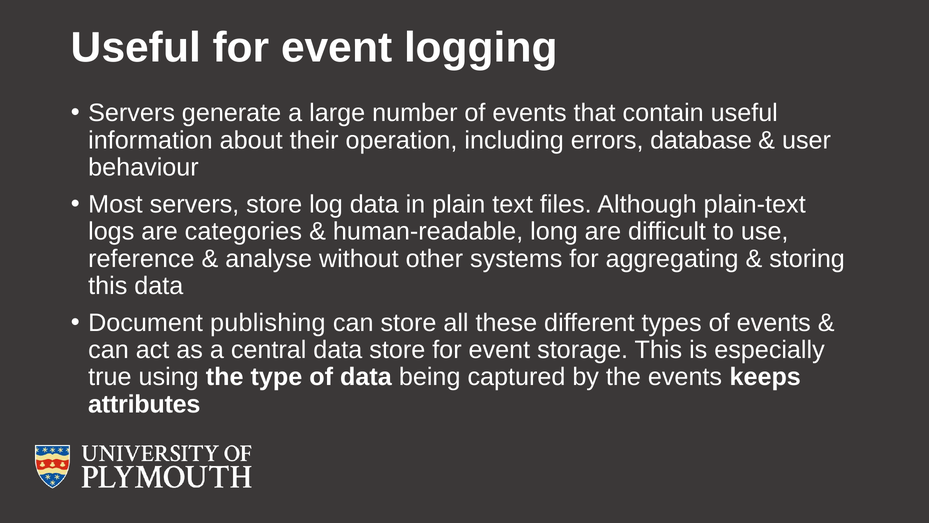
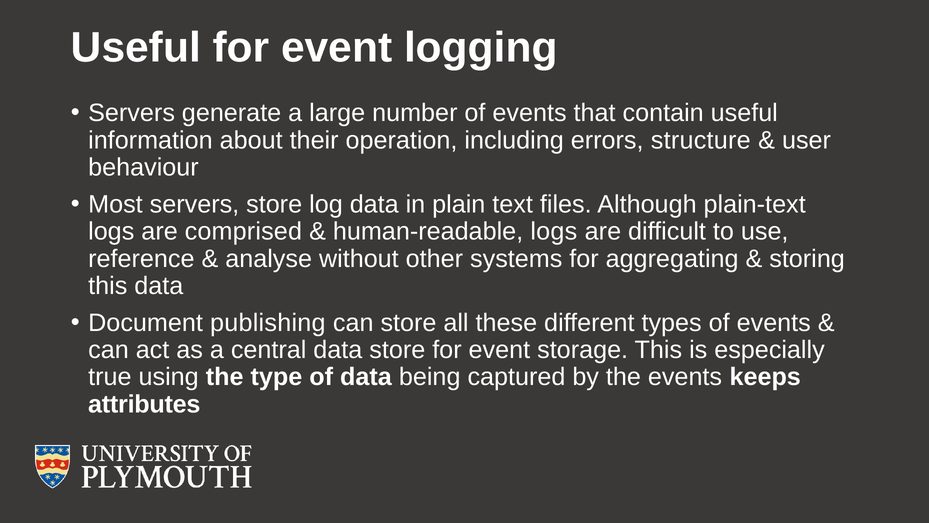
database: database -> structure (701, 140)
categories: categories -> comprised (243, 231)
human-readable long: long -> logs (554, 231)
